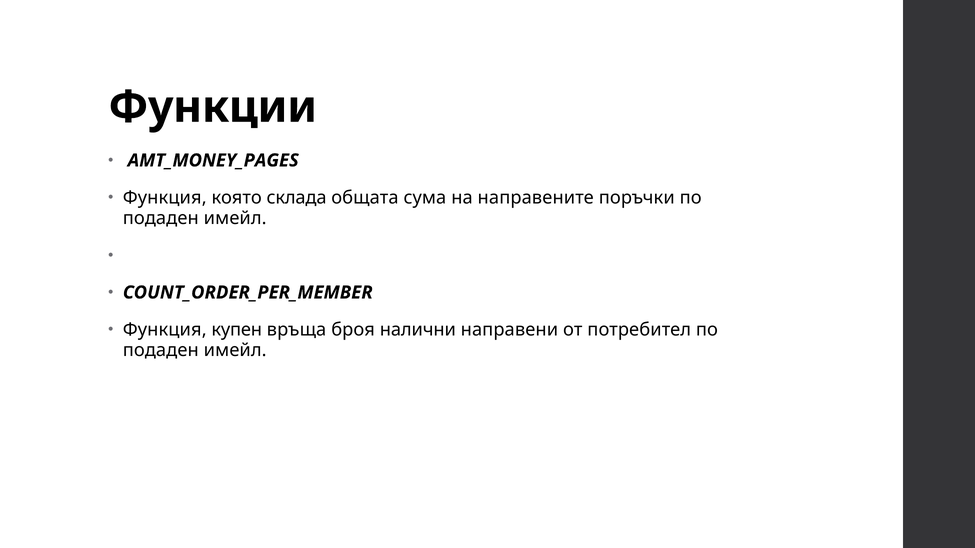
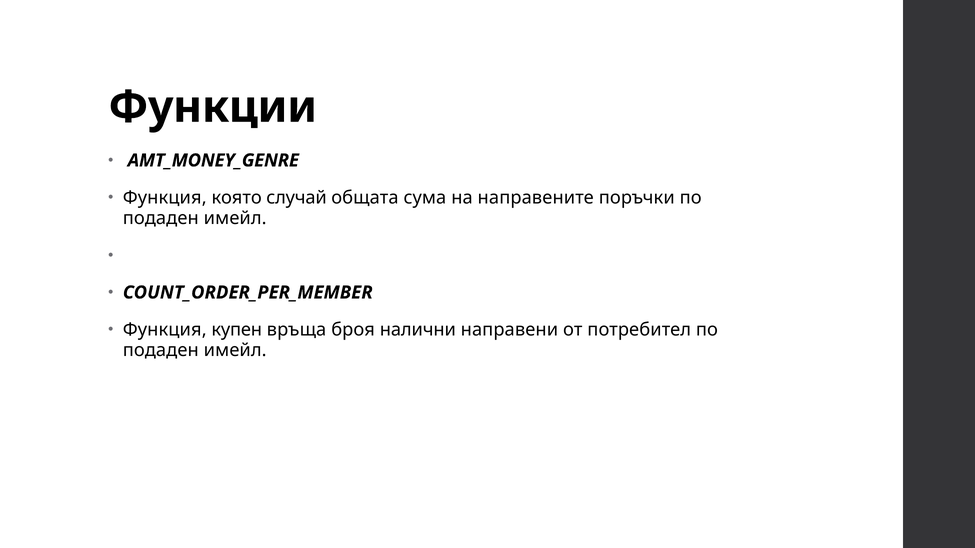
AMT_MONEY_PAGES: AMT_MONEY_PAGES -> AMT_MONEY_GENRE (213, 161)
склада: склада -> случай (297, 198)
